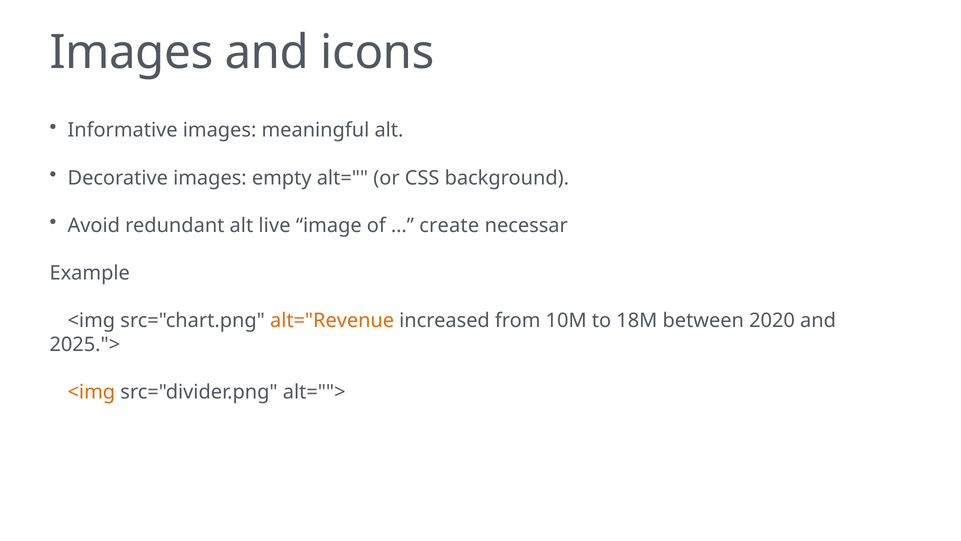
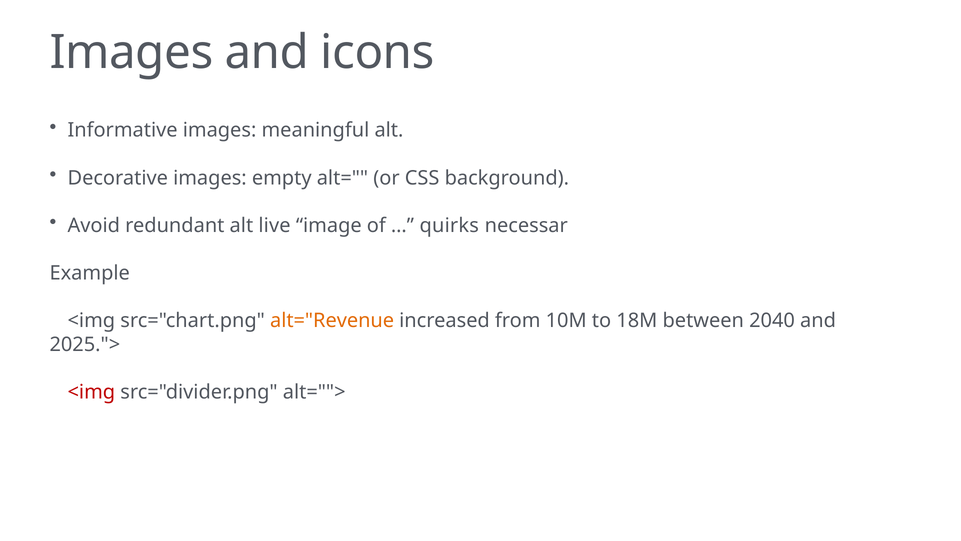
create: create -> quirks (449, 225)
2020: 2020 -> 2040 (772, 320)
<img colour: orange -> red (91, 392)
